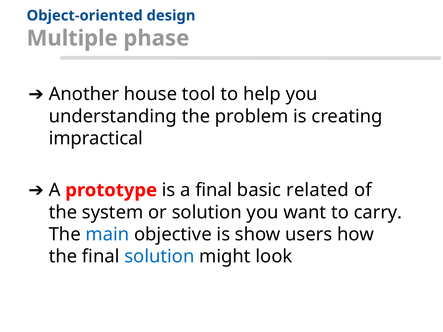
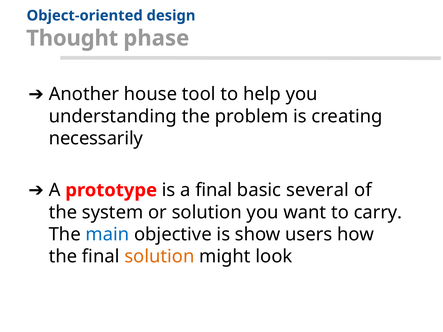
Multiple: Multiple -> Thought (72, 38)
impractical: impractical -> necessarily (96, 139)
related: related -> several (318, 190)
solution colour: blue -> orange (159, 257)
